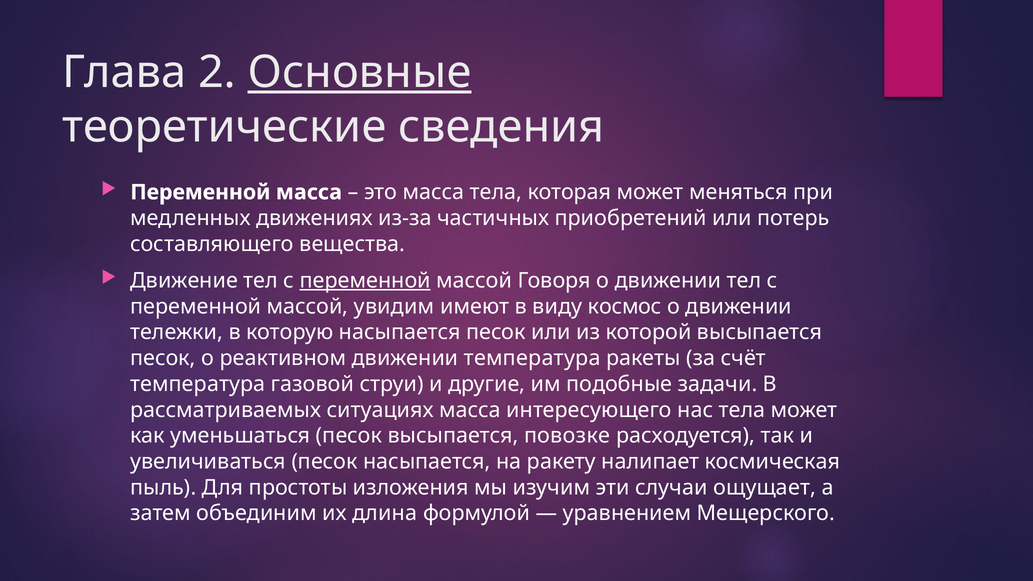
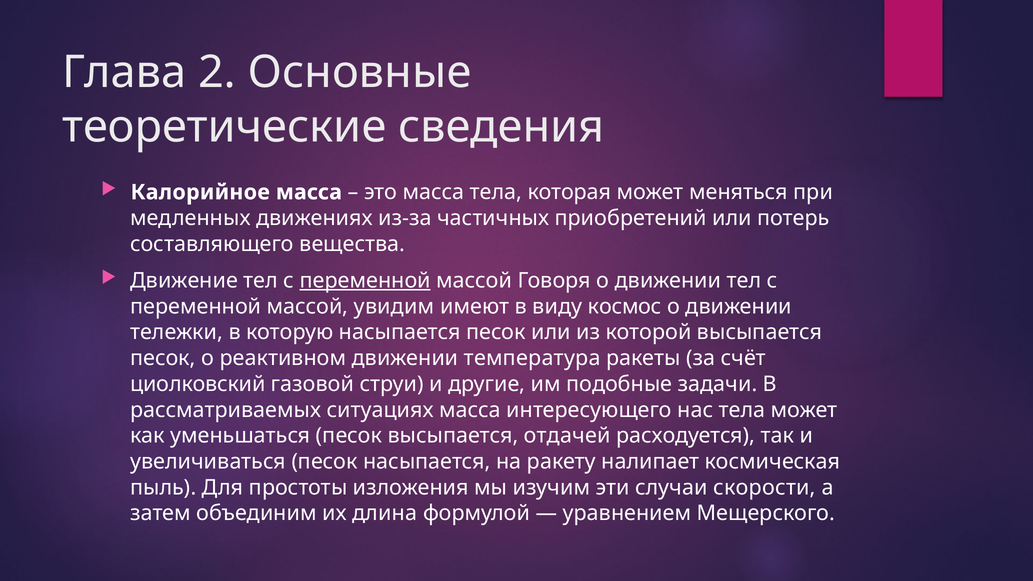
Основные underline: present -> none (360, 73)
Переменной: Переменной -> Калорийное (200, 192)
температура: температура -> циолковский (198, 384)
повозке: повозке -> отдачей (567, 436)
ощущает: ощущает -> скорости (765, 488)
